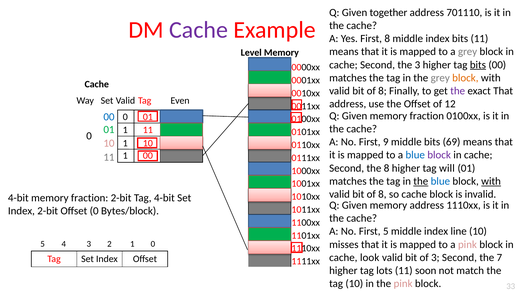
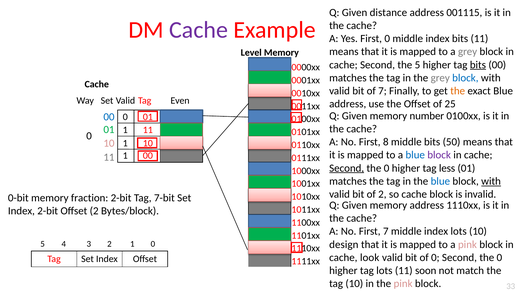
together: together -> distance (388, 12)
701110: 701110 -> 001115 (464, 12)
First 8: 8 -> 0 (387, 39)
the 3: 3 -> 5 (417, 65)
block colour: orange -> blue (465, 78)
8: 8 -> 7 (382, 91)
the colour: purple -> orange (458, 91)
exact That: That -> Blue (503, 91)
12: 12 -> 25 (450, 104)
Given memory fraction: fraction -> number (427, 116)
9: 9 -> 8 (386, 142)
69: 69 -> 50 (452, 142)
Second underline: none -> present (347, 168)
8: 8 -> 0 (387, 168)
will: will -> less (447, 168)
the underline: present -> none (421, 181)
8: 8 -> 2 (382, 194)
4-bit: 4-bit -> 0-bit (18, 198)
Tag 4-bit: 4-bit -> 7-bit (164, 198)
Offset 0: 0 -> 2 (94, 211)
First 5: 5 -> 7 (386, 232)
index line: line -> lots (459, 232)
misses: misses -> design (344, 245)
of 3: 3 -> 0 (435, 258)
7: 7 -> 0 (499, 258)
